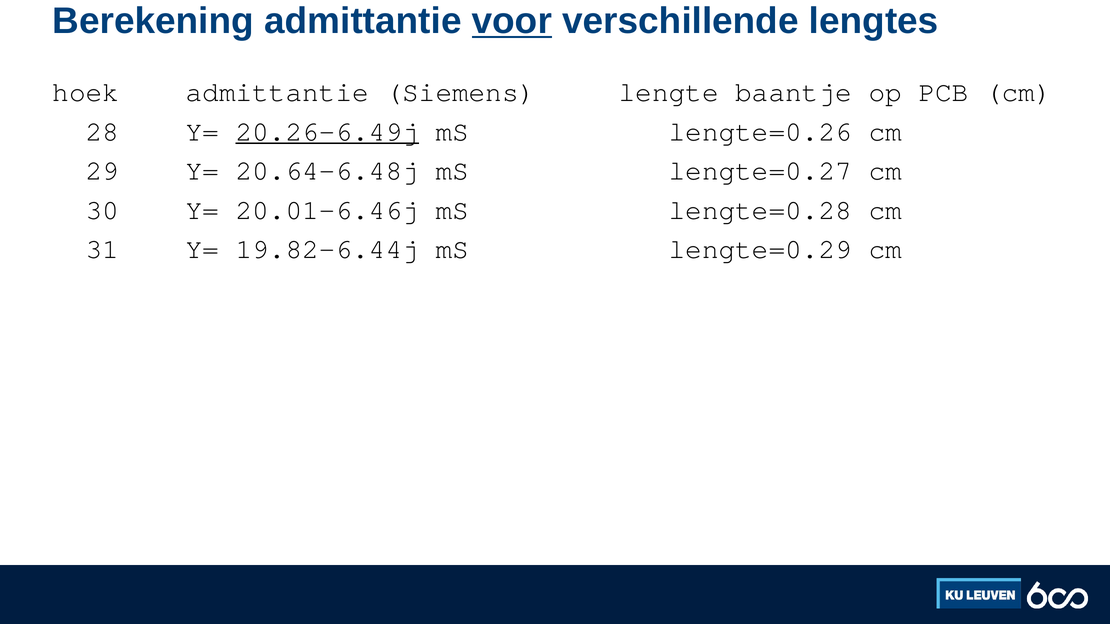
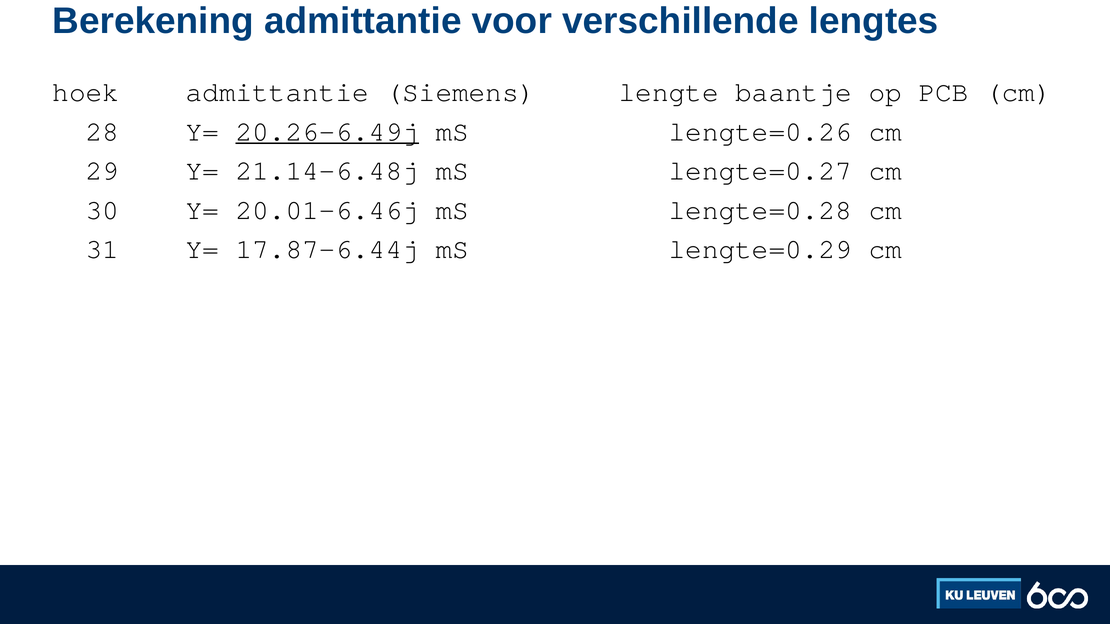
voor underline: present -> none (512, 21)
20.64-6.48j: 20.64-6.48j -> 21.14-6.48j (327, 171)
19.82-6.44j: 19.82-6.44j -> 17.87-6.44j (327, 249)
